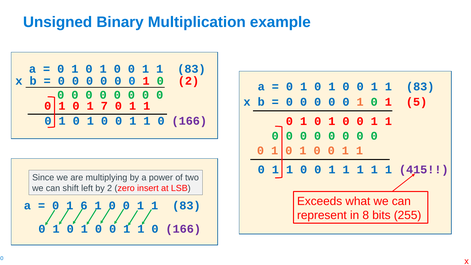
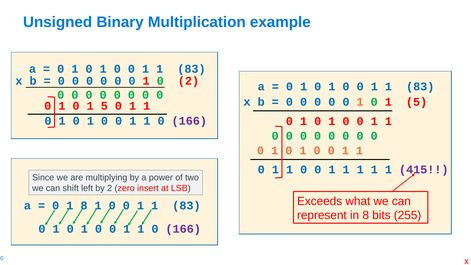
7: 7 -> 5 (104, 106)
1 6: 6 -> 8 (84, 206)
